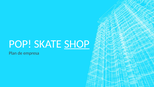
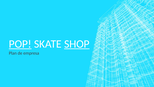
POP underline: none -> present (20, 44)
